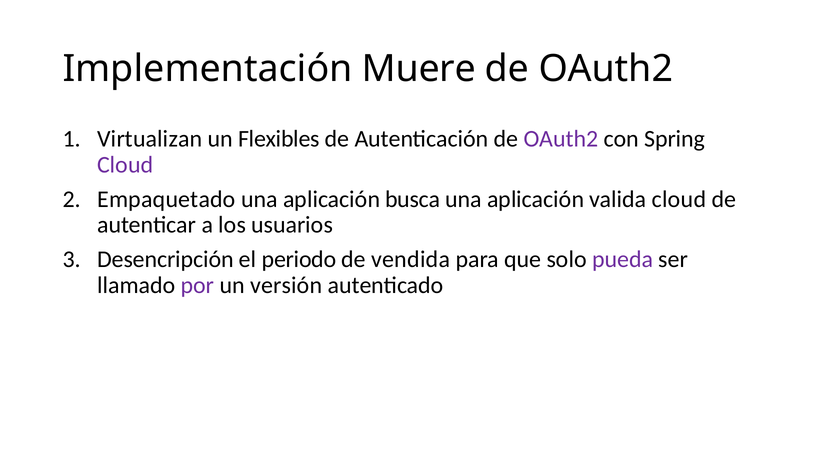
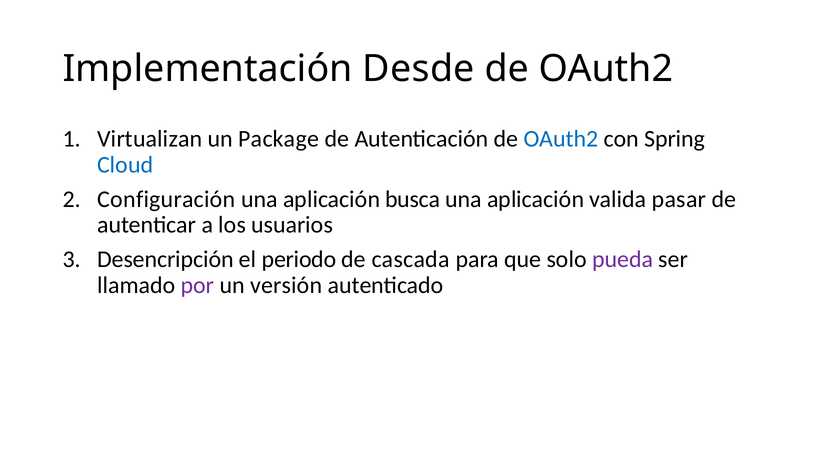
Muere: Muere -> Desde (419, 69)
Flexibles: Flexibles -> Package (279, 139)
OAuth2 colour: purple -> blue (561, 139)
Cloud colour: purple -> blue (125, 165)
Empaquetado: Empaquetado -> Configuración (166, 199)
valida cloud: cloud -> pasar (679, 199)
vendida: vendida -> cascada (411, 259)
